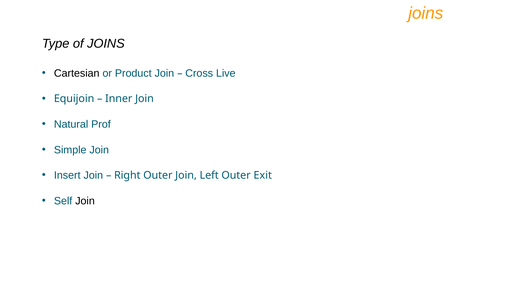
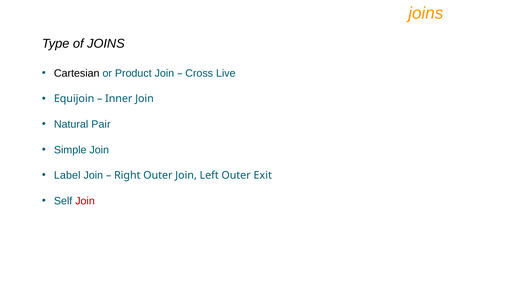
Prof: Prof -> Pair (101, 124)
Insert: Insert -> Label (67, 176)
Join colour: black -> red (85, 201)
